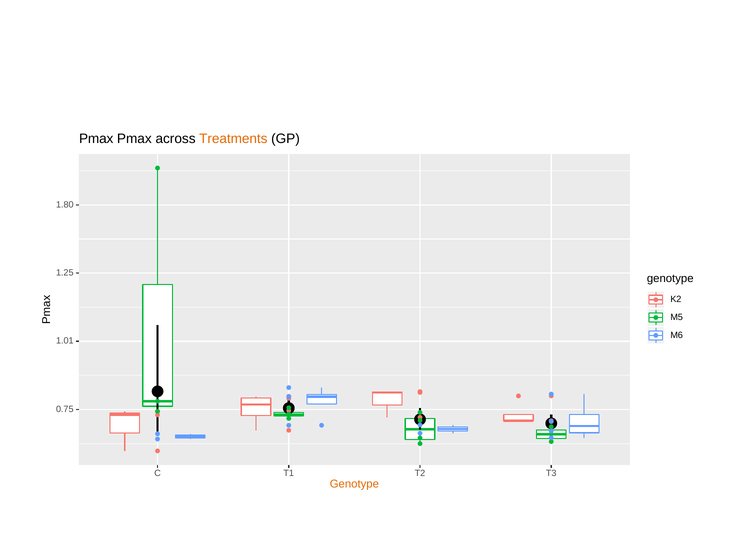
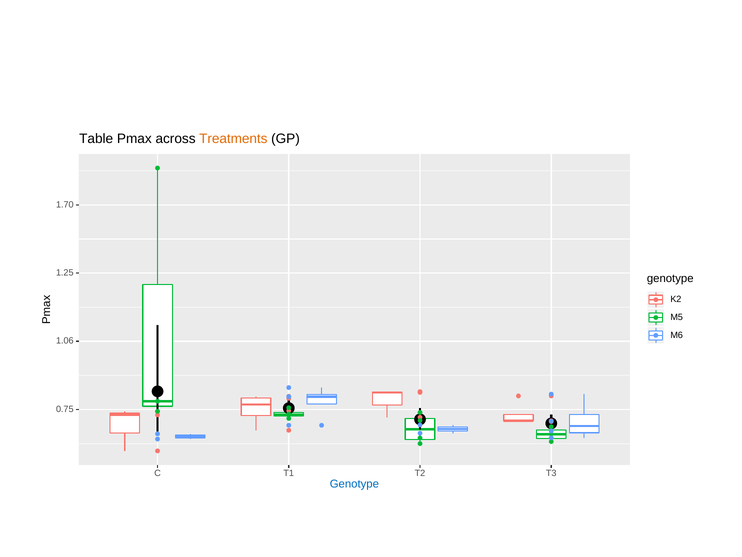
Pmax: Pmax -> Table (96, 138)
1.80: 1.80 -> 1.70 (65, 204)
1.01: 1.01 -> 1.06 (65, 341)
Genotype colour: orange -> blue (354, 483)
